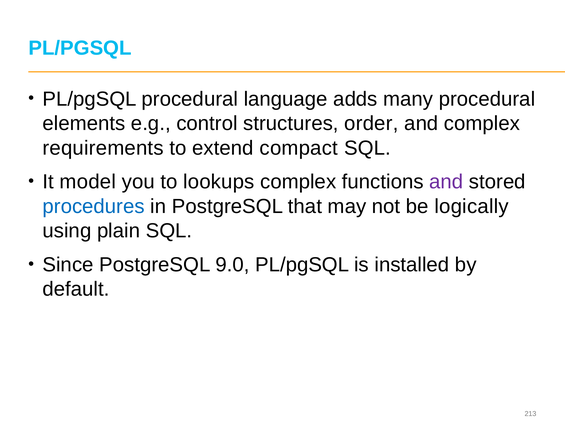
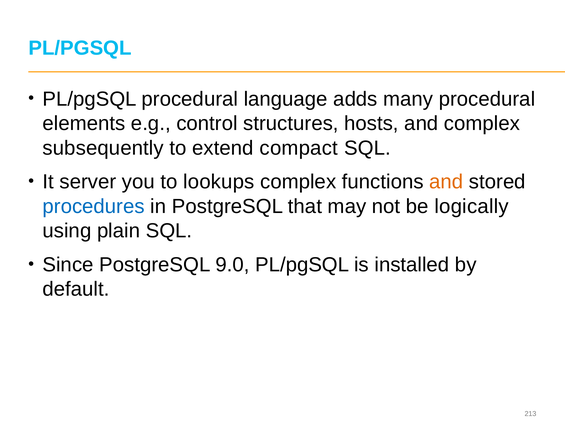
order: order -> hosts (371, 123)
requirements: requirements -> subsequently (103, 148)
model: model -> server (88, 182)
and colour: purple -> orange (446, 182)
